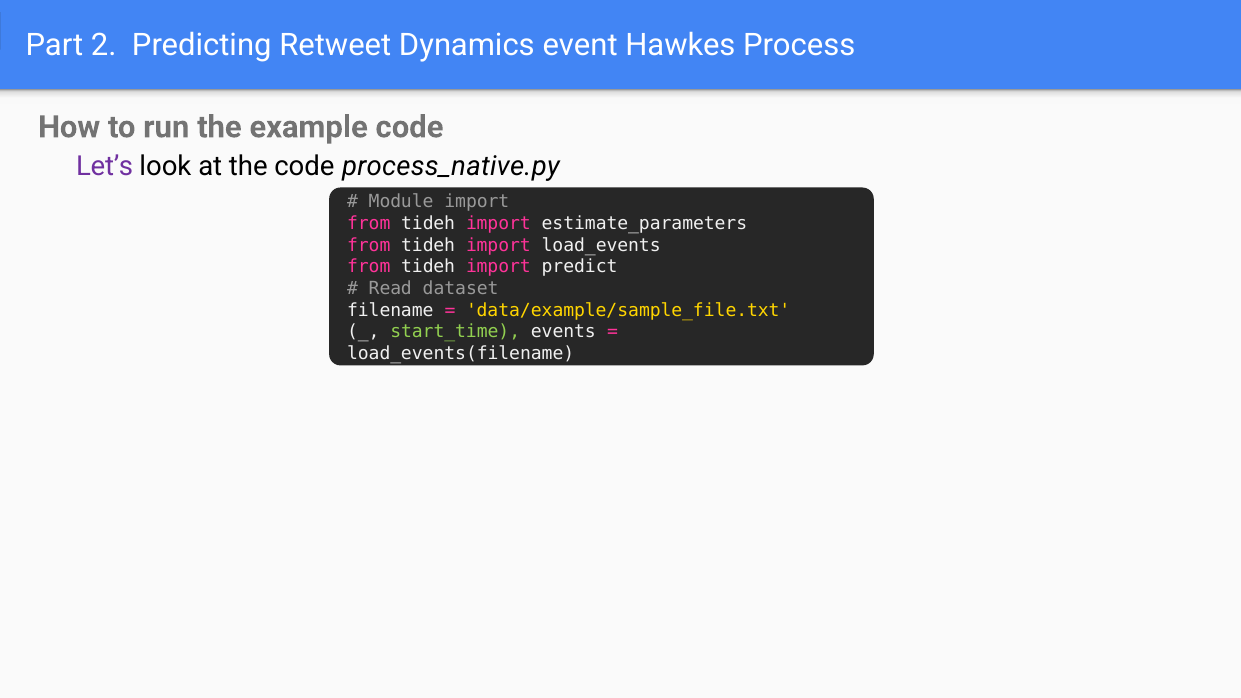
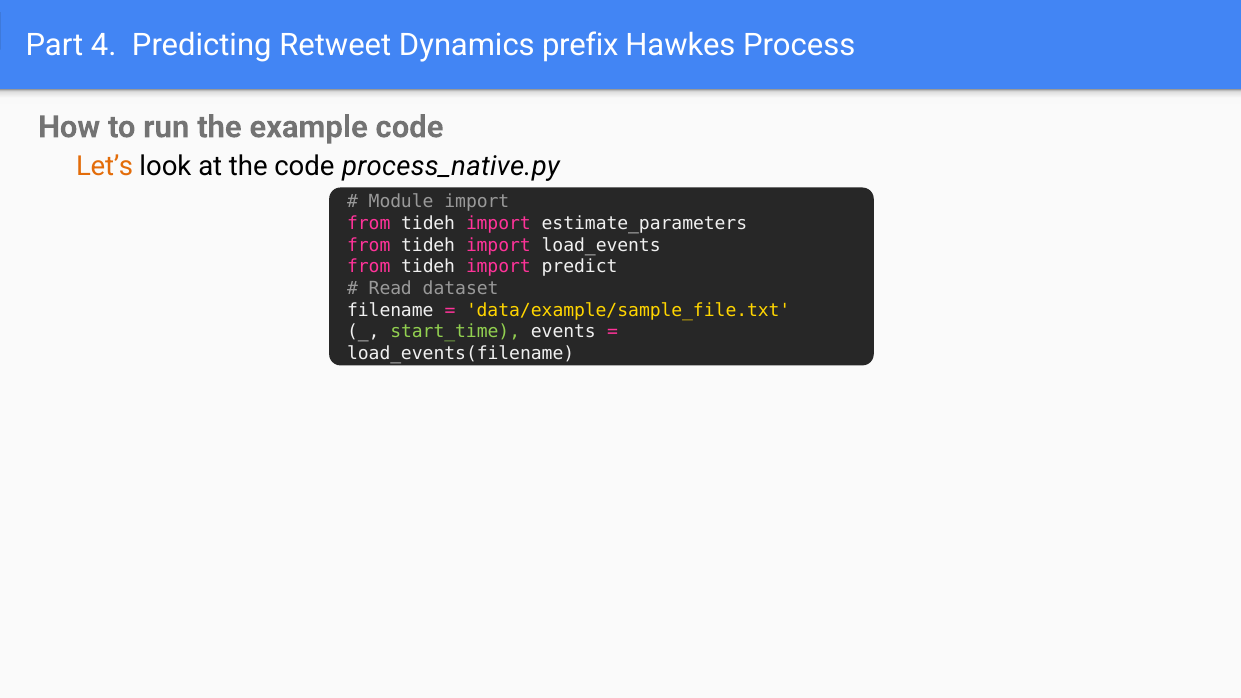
2: 2 -> 4 (104, 45)
event: event -> prefix (580, 45)
Let’s colour: purple -> orange (105, 166)
